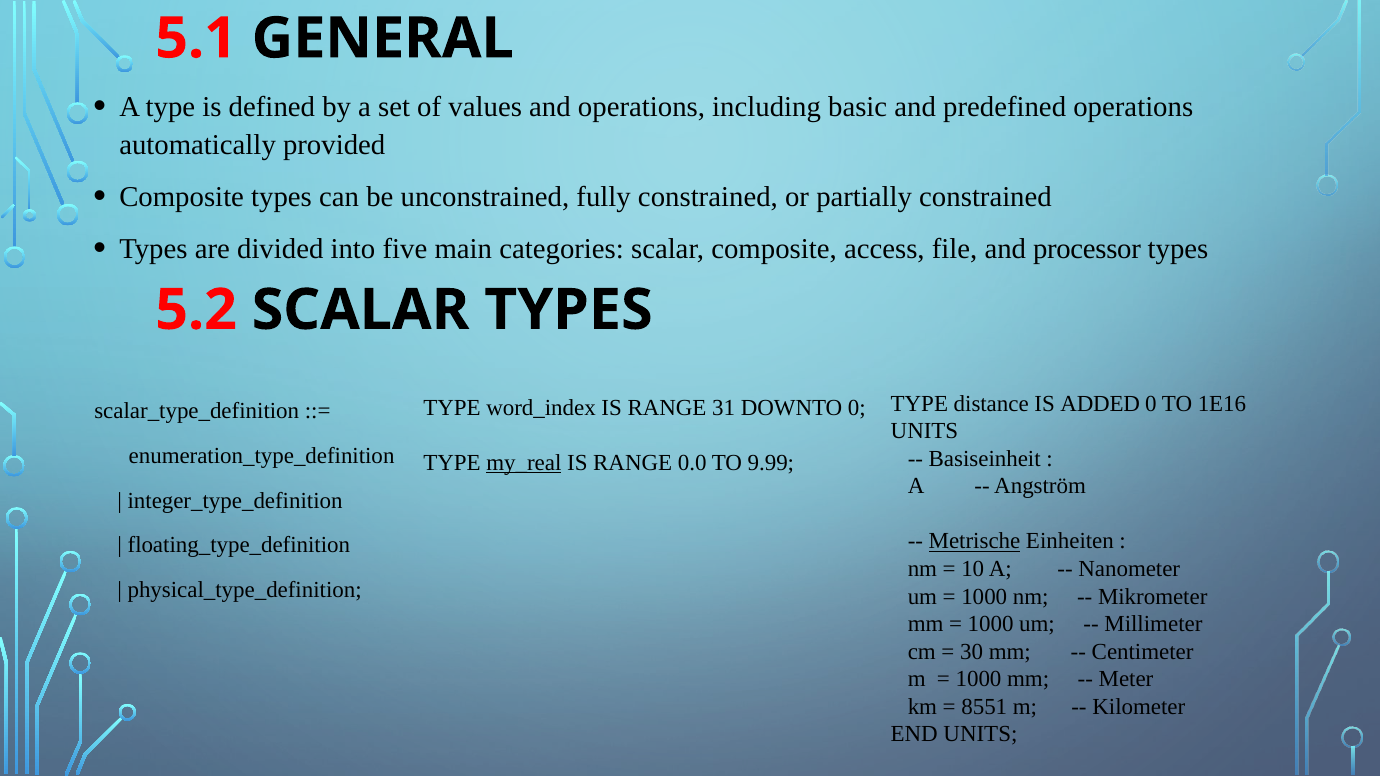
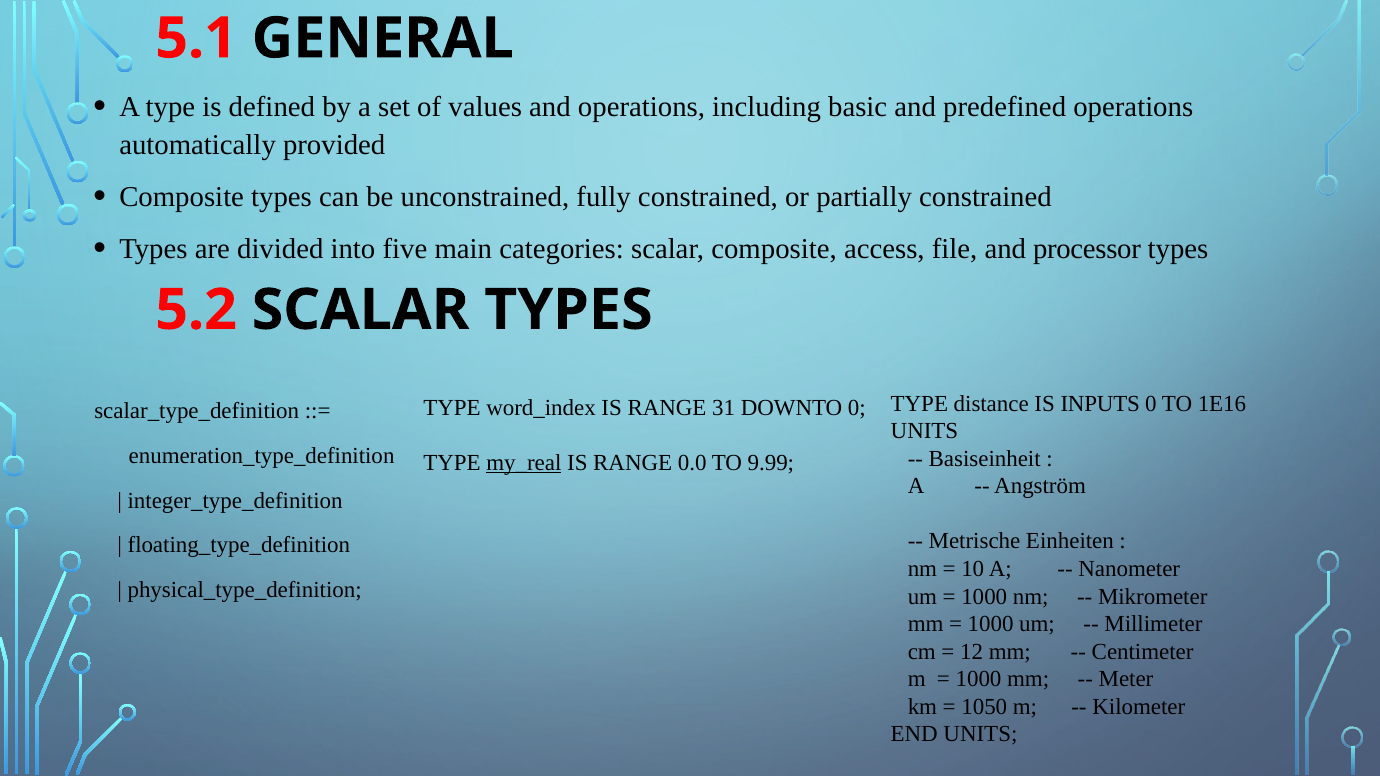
ADDED: ADDED -> INPUTS (1100, 404)
Metrische underline: present -> none (975, 541)
30: 30 -> 12 (972, 652)
8551: 8551 -> 1050 (984, 707)
